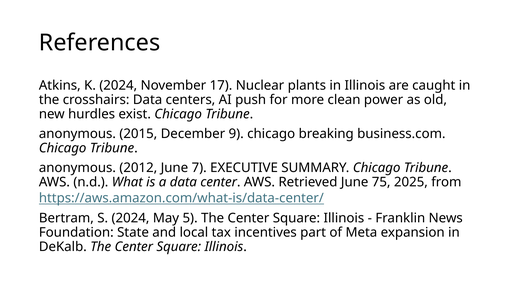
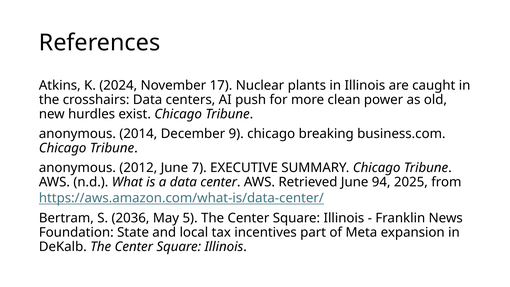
2015: 2015 -> 2014 (138, 134)
75: 75 -> 94 (381, 182)
S 2024: 2024 -> 2036 (130, 218)
